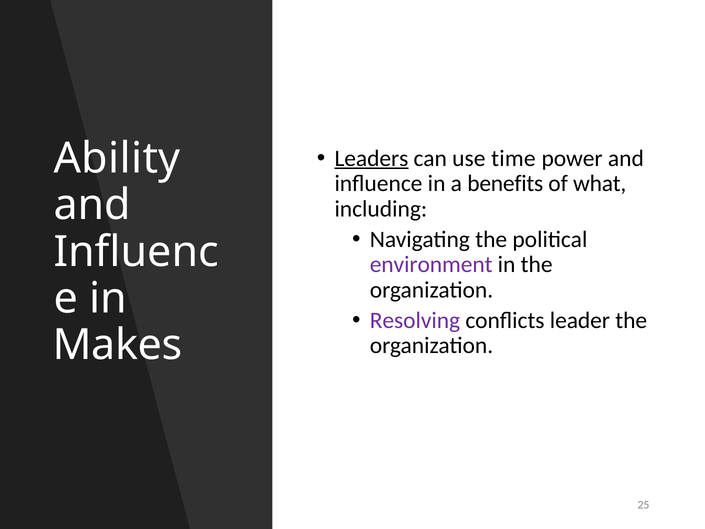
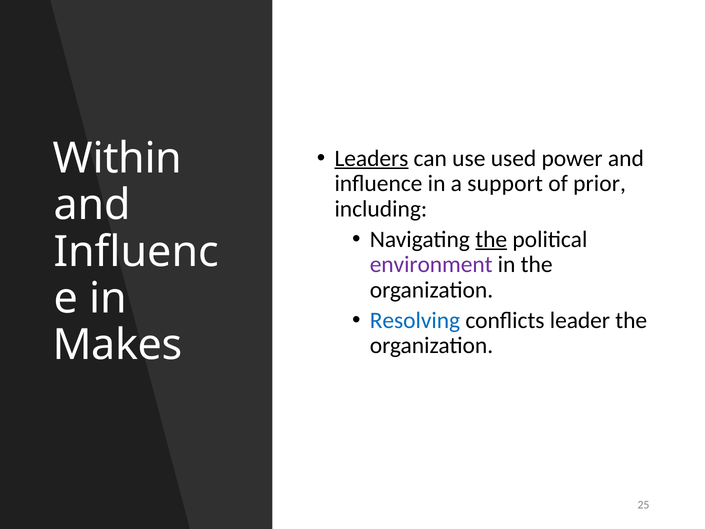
time: time -> used (514, 158)
Ability: Ability -> Within (117, 159)
benefits: benefits -> support (505, 184)
what: what -> prior (600, 184)
the underline: none -> present (491, 239)
Resolving colour: purple -> blue (415, 320)
